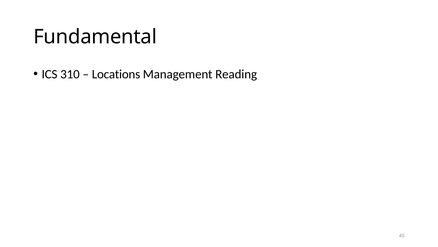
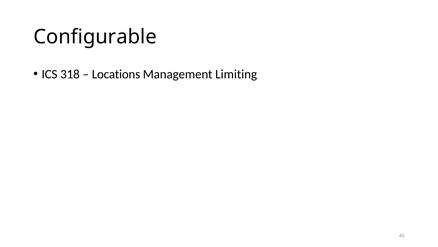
Fundamental: Fundamental -> Configurable (95, 37)
310: 310 -> 318 (70, 74)
Reading: Reading -> Limiting (236, 74)
